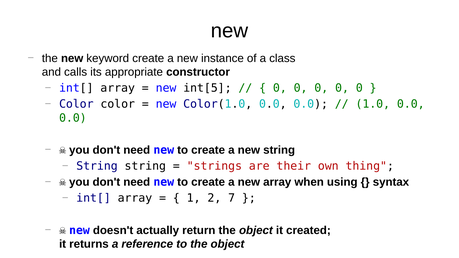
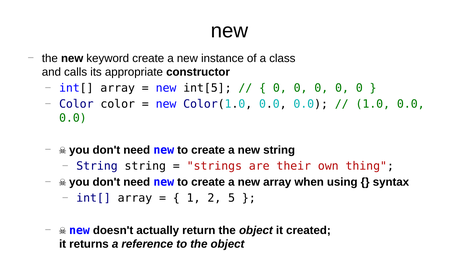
7: 7 -> 5 (232, 198)
